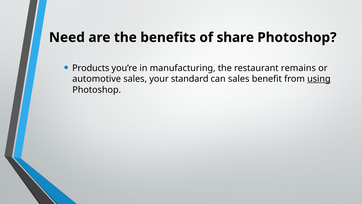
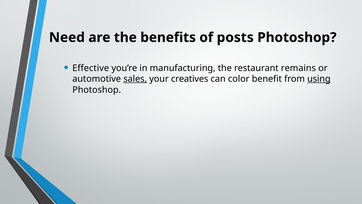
share: share -> posts (235, 37)
Products: Products -> Effective (91, 68)
sales underline: none -> present (135, 79)
standard: standard -> creatives (190, 79)
can sales: sales -> color (239, 79)
